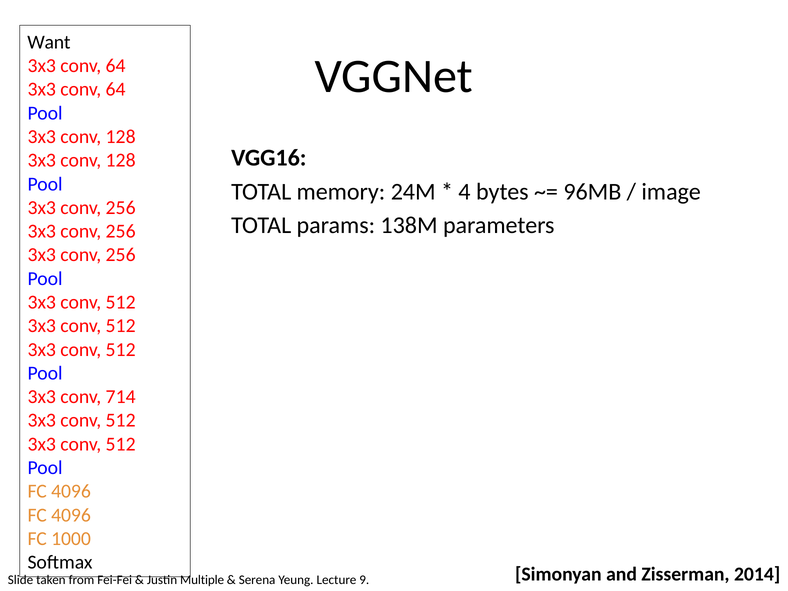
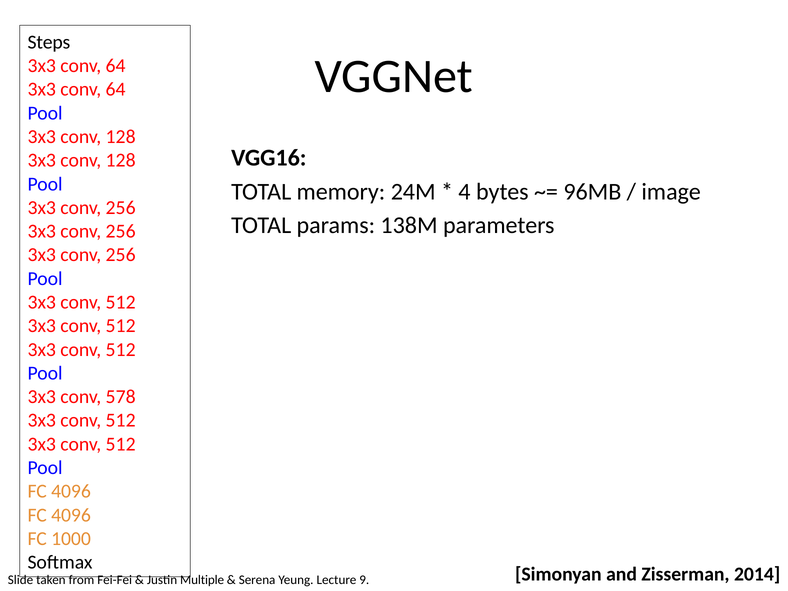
Want: Want -> Steps (49, 42)
714: 714 -> 578 (121, 397)
